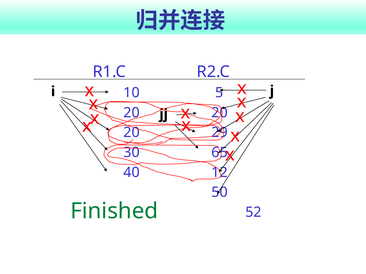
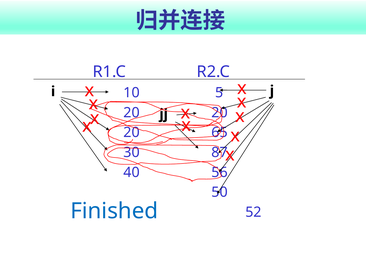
29: 29 -> 65 (220, 133)
65: 65 -> 87 (220, 153)
12: 12 -> 56 (220, 173)
Finished colour: green -> blue (114, 211)
